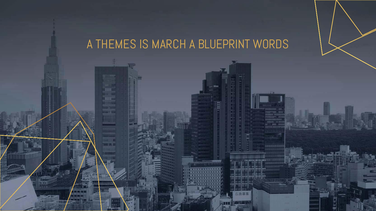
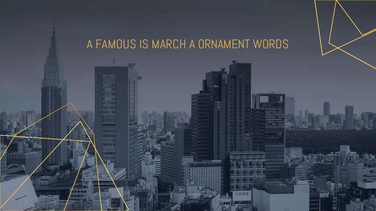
THEMES: THEMES -> FAMOUS (116, 44)
BLUEPRINT: BLUEPRINT -> ORNAMENT (224, 44)
